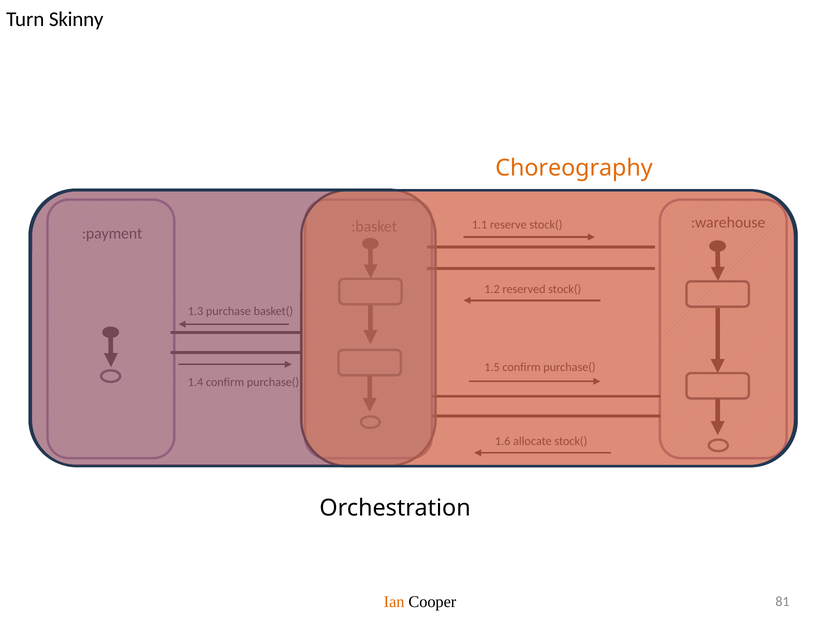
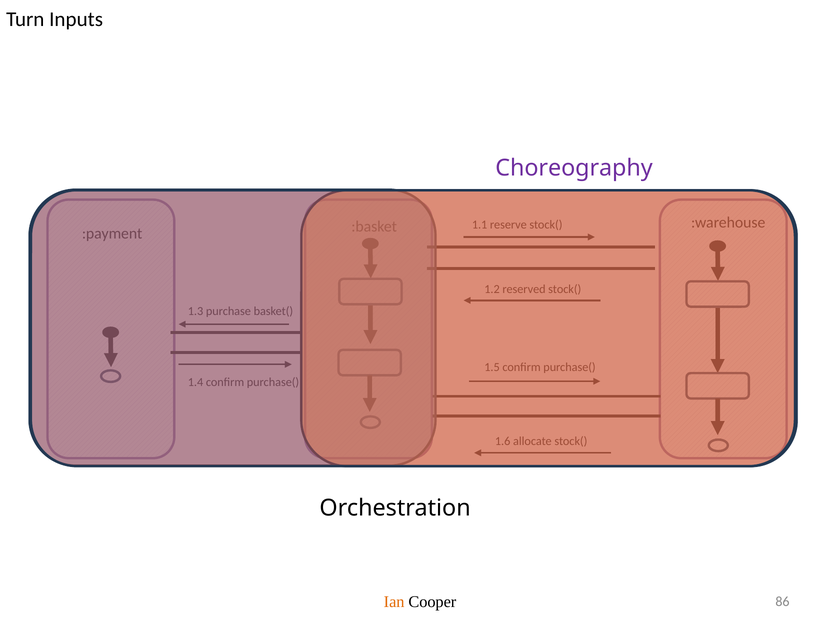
Skinny: Skinny -> Inputs (76, 20)
Choreography colour: orange -> purple (574, 168)
81: 81 -> 86 (783, 602)
